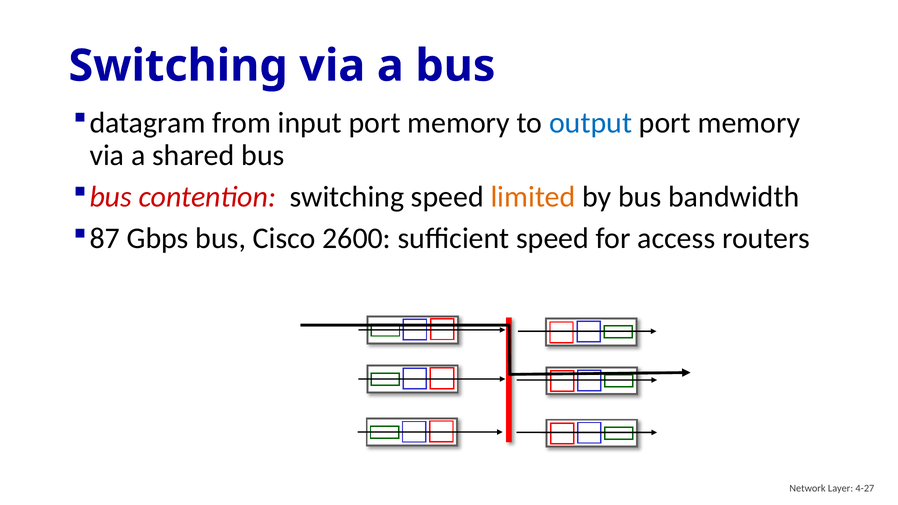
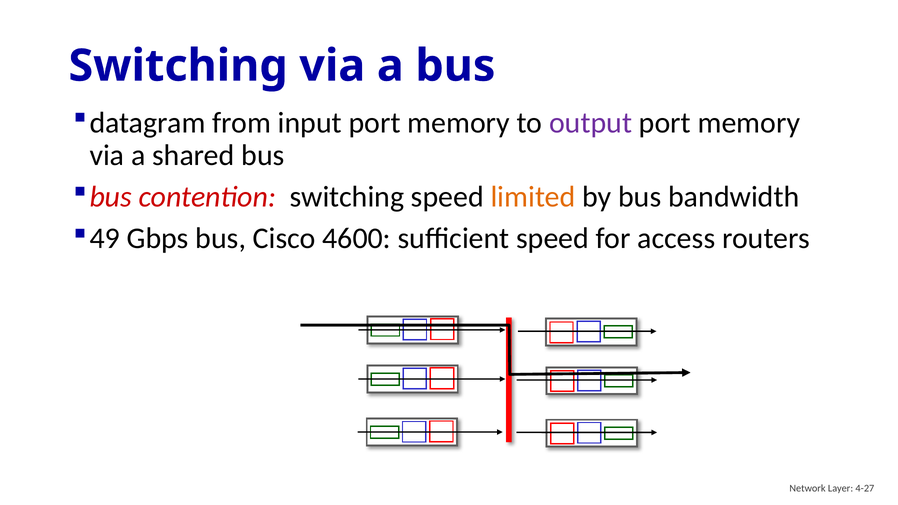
output colour: blue -> purple (591, 123)
87: 87 -> 49 (105, 239)
2600: 2600 -> 4600 (357, 239)
